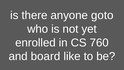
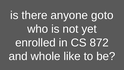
760: 760 -> 872 (99, 42)
board: board -> whole (46, 56)
